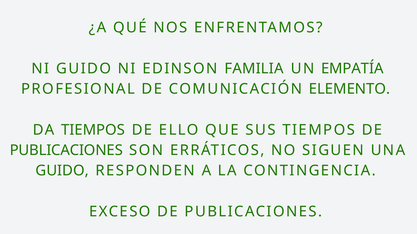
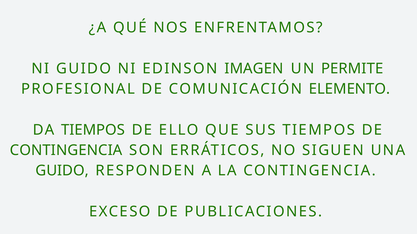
FAMILIA: FAMILIA -> IMAGEN (254, 69)
EMPATÍA: EMPATÍA -> PERMITE (352, 69)
PUBLICACIONES: PUBLICACIONES -> CONTINGENCIA (66, 151)
